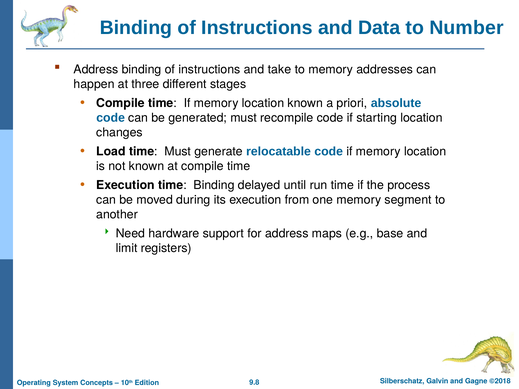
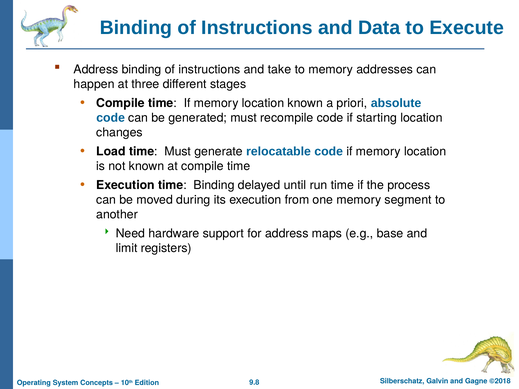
Number: Number -> Execute (467, 28)
